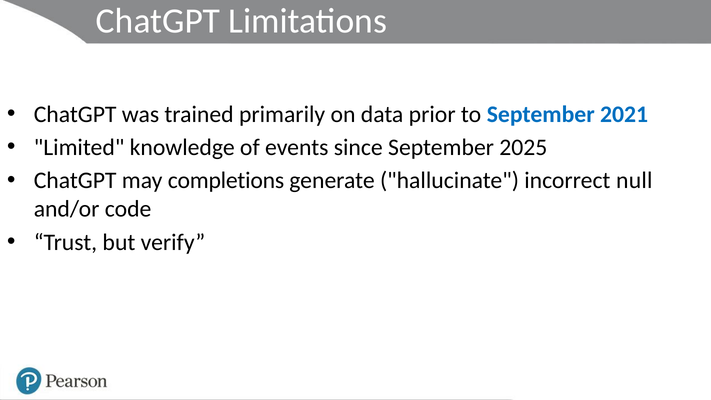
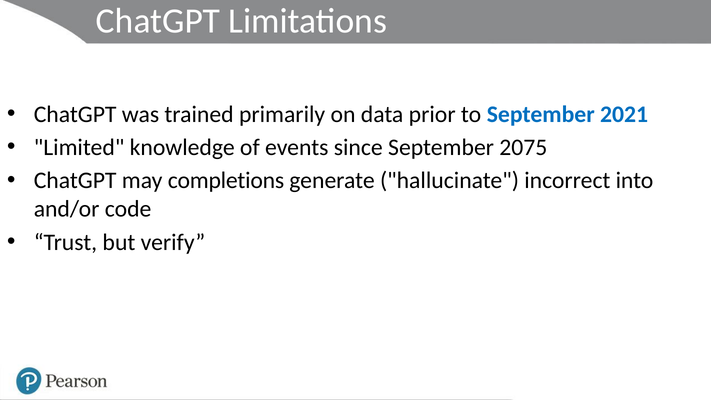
2025: 2025 -> 2075 (523, 147)
null: null -> into (635, 181)
